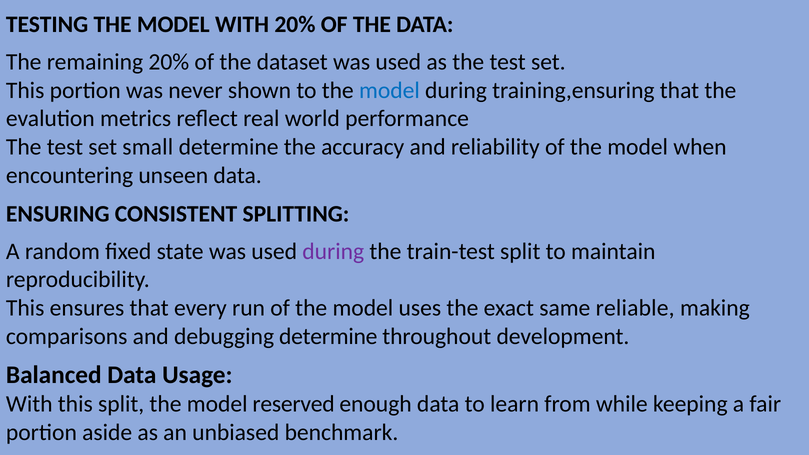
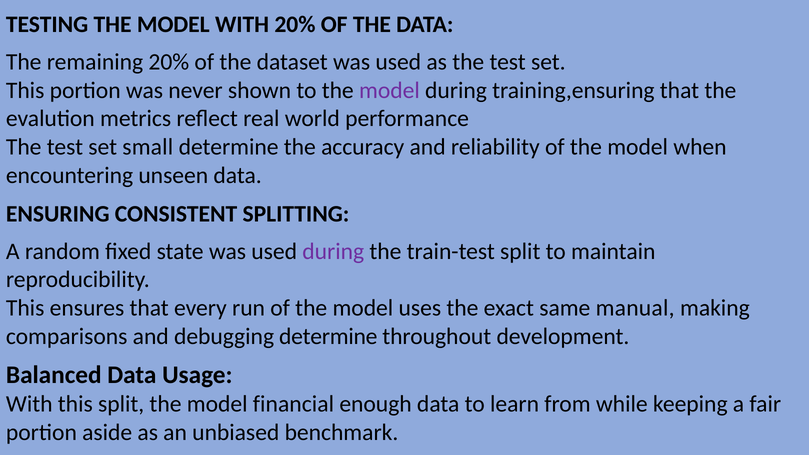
model colour: blue -> purple (389, 90)
reliable: reliable -> manual (635, 308)
reserved: reserved -> financial (293, 404)
